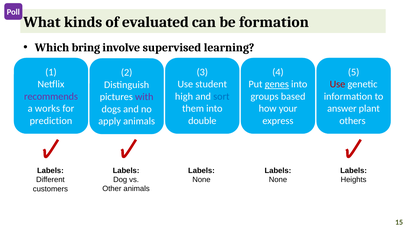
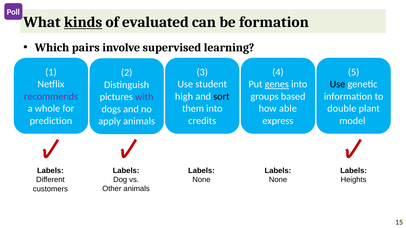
kinds underline: none -> present (83, 22)
bring: bring -> pairs (86, 48)
Use colour: red -> black (337, 84)
sort colour: blue -> black (221, 97)
works: works -> whole (47, 109)
your: your -> able (288, 109)
answer: answer -> double (342, 109)
double: double -> credits (202, 121)
others: others -> model (352, 121)
